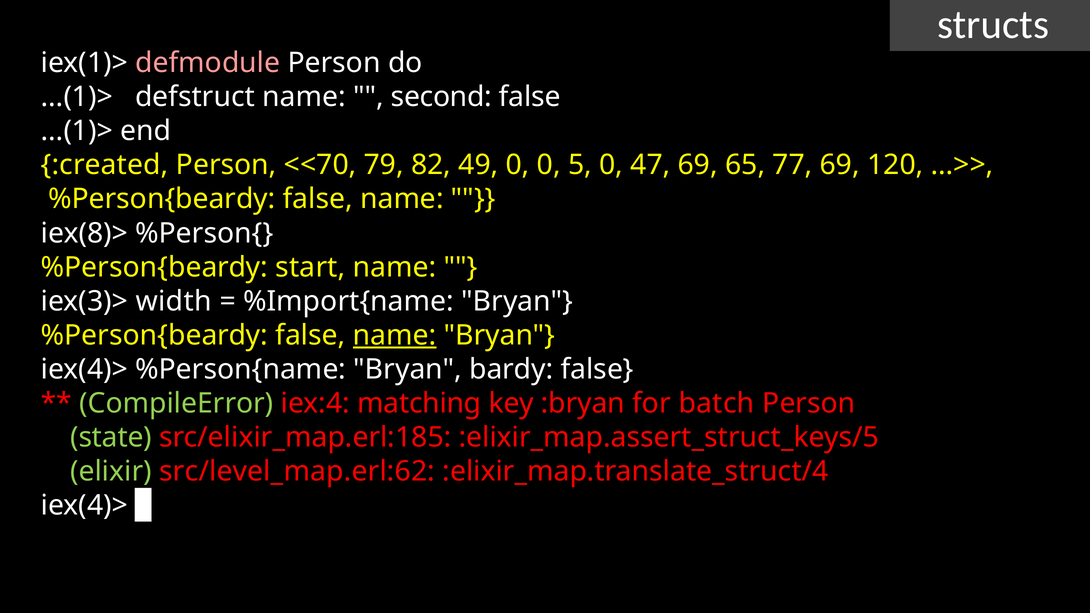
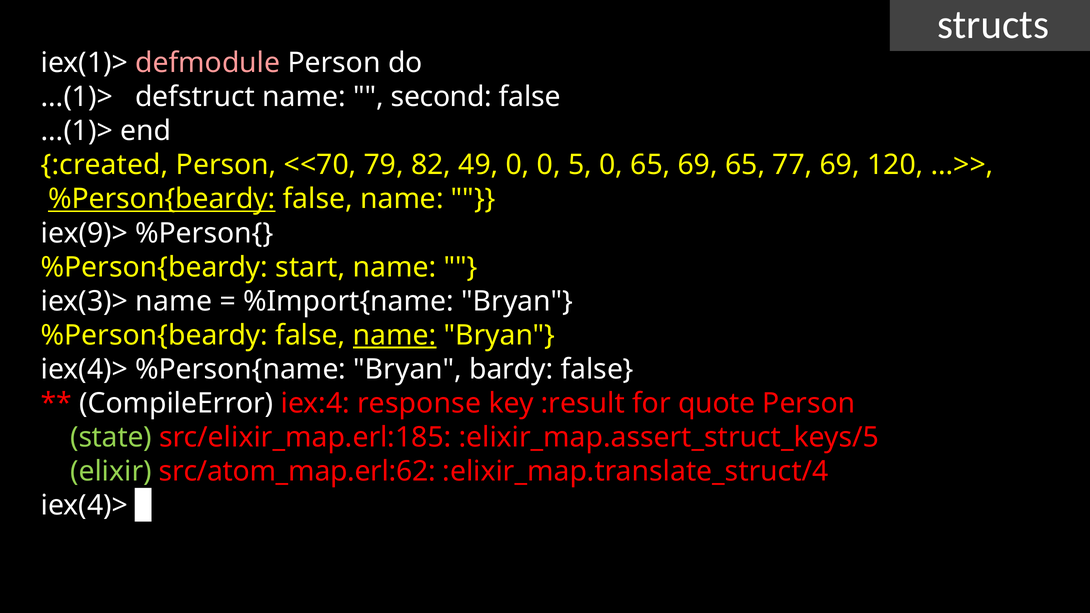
0 47: 47 -> 65 (650, 165)
%Person{beardy underline: none -> present (162, 199)
iex(8)>: iex(8)> -> iex(9)> (84, 233)
iex(3)> width: width -> name (174, 301)
CompileError colour: light green -> white (176, 403)
matching: matching -> response (419, 403)
:bryan: :bryan -> :result (583, 403)
batch: batch -> quote (717, 403)
src/level_map.erl:62: src/level_map.erl:62 -> src/atom_map.erl:62 (297, 472)
